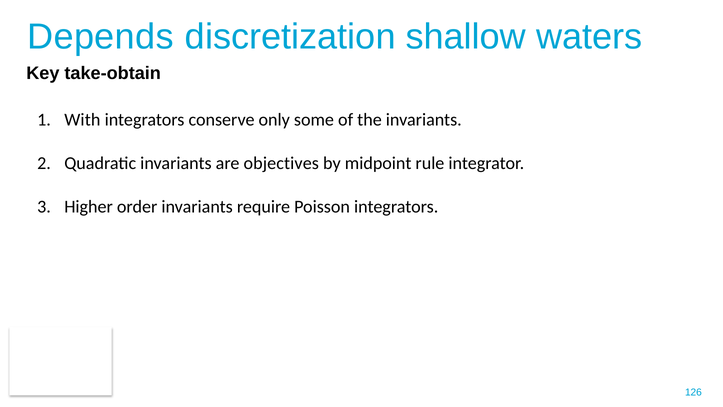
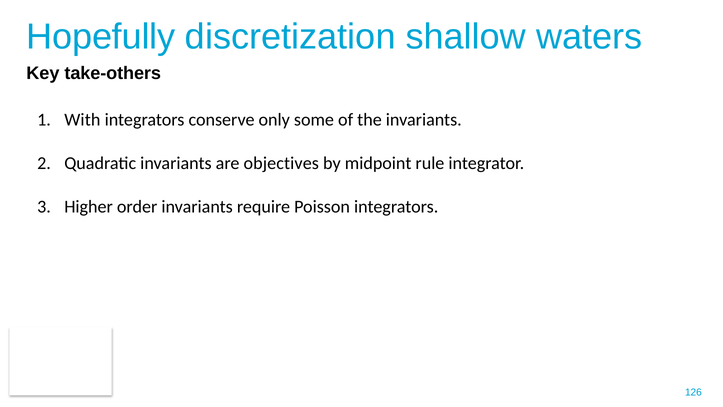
Depends: Depends -> Hopefully (101, 37)
take-obtain: take-obtain -> take-others (113, 73)
